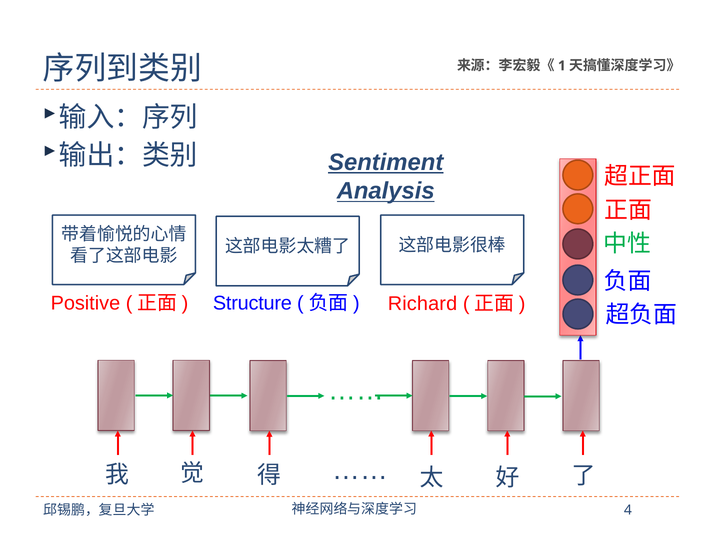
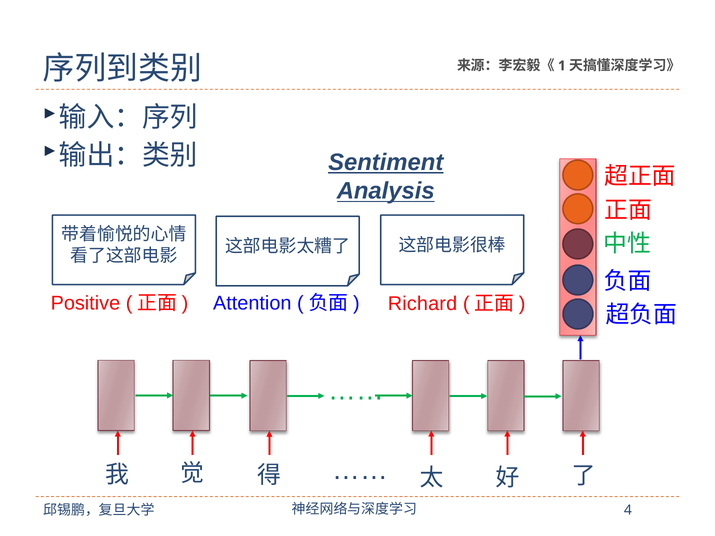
Structure: Structure -> Attention (252, 303)
